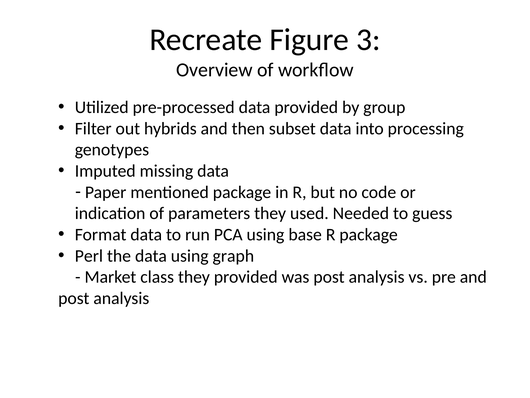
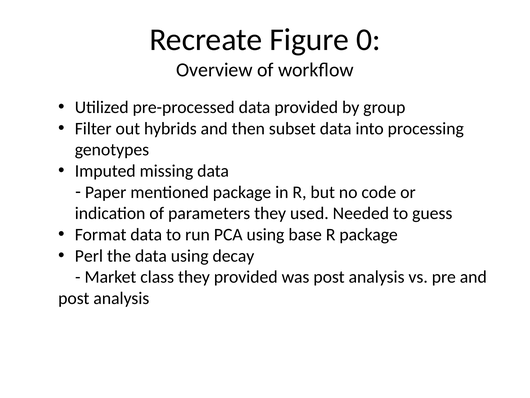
3: 3 -> 0 (368, 40)
graph: graph -> decay (233, 256)
